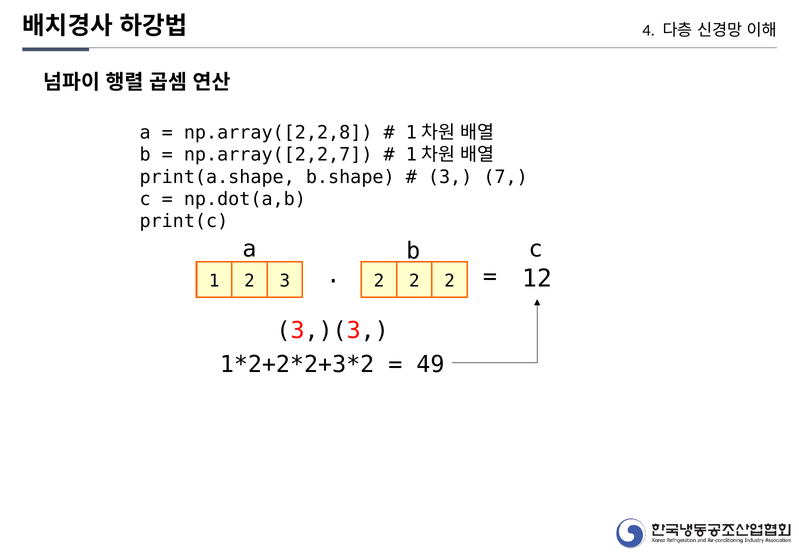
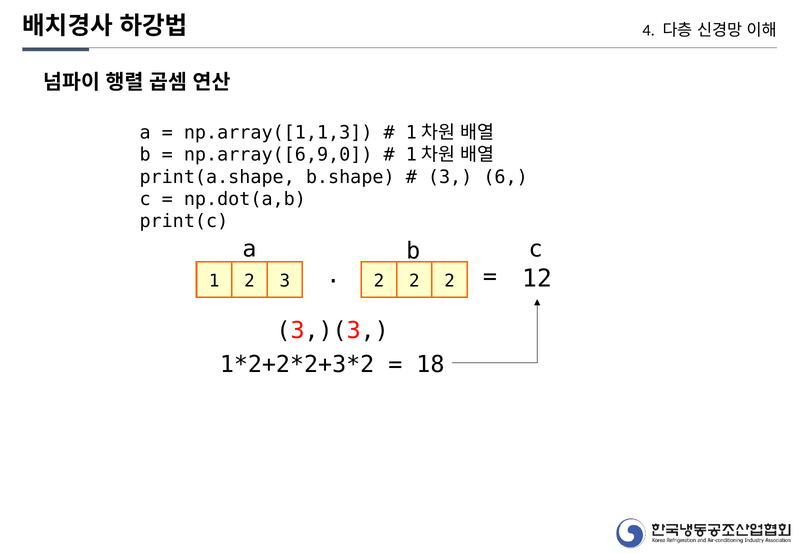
np.array([2,2,8: np.array([2,2,8 -> np.array([1,1,3 (278, 133)
np.array([2,2,7: np.array([2,2,7 -> np.array([6,9,0 (278, 155)
7: 7 -> 6 (506, 177)
49: 49 -> 18 (430, 364)
